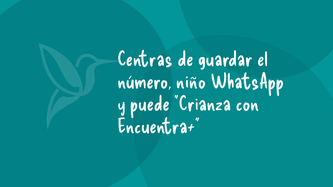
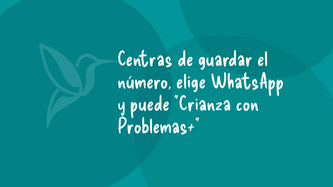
niño: niño -> elige (191, 82)
Encuentra+: Encuentra+ -> Problemas+ (159, 127)
